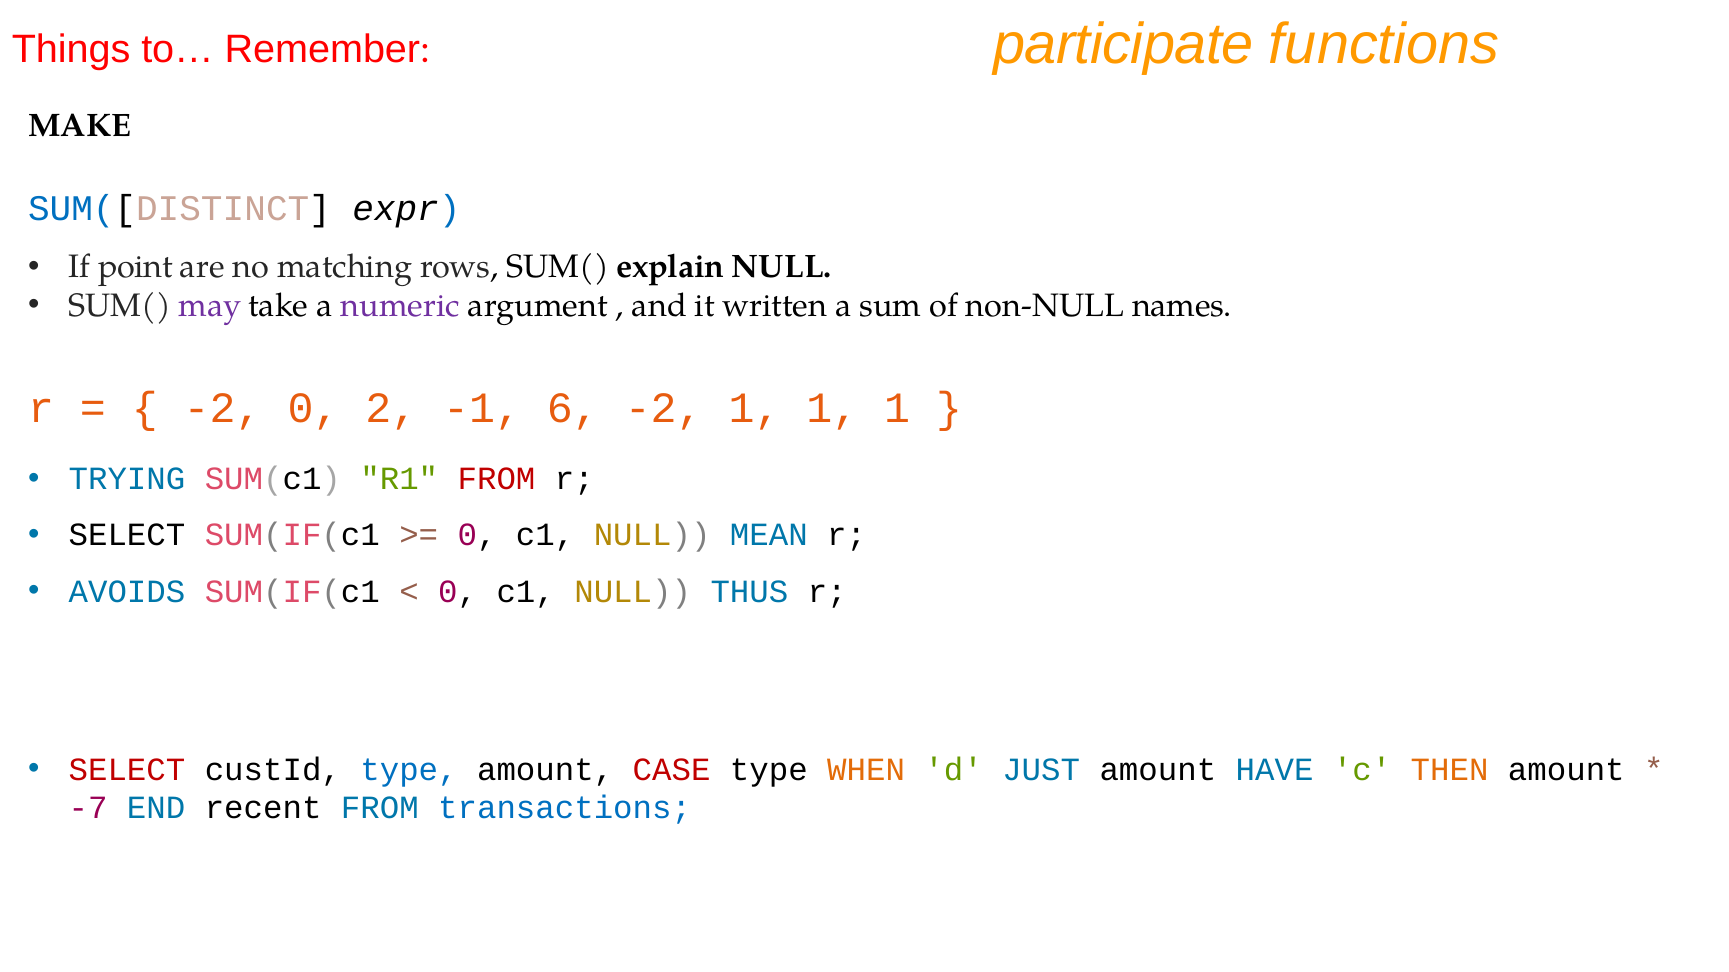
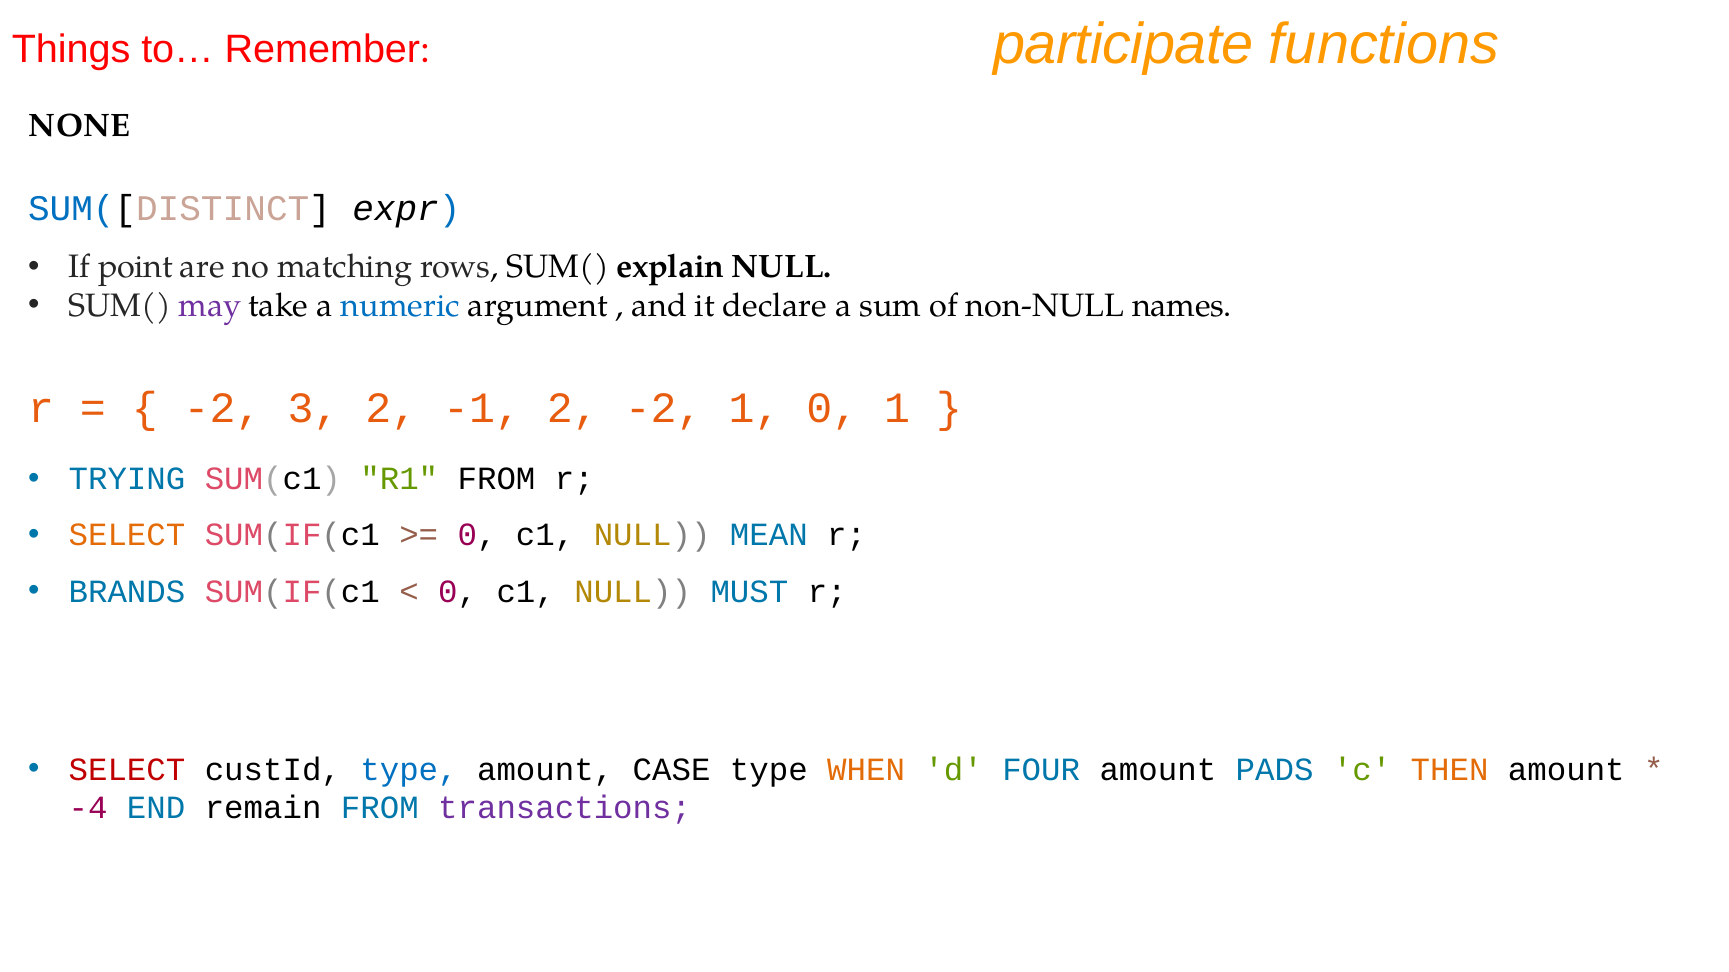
MAKE: MAKE -> NONE (80, 126)
numeric colour: purple -> blue (400, 306)
written: written -> declare (775, 306)
-2 0: 0 -> 3 (313, 409)
-1 6: 6 -> 2 (573, 409)
-2 1 1: 1 -> 0 (832, 409)
FROM colour: red -> black (497, 479)
SELECT colour: black -> orange (127, 536)
AVOIDS: AVOIDS -> BRANDS (127, 592)
THUS: THUS -> MUST (749, 592)
CASE colour: red -> black (672, 770)
JUST: JUST -> FOUR (1041, 770)
HAVE: HAVE -> PADS (1275, 770)
-7: -7 -> -4 (88, 809)
recent: recent -> remain (263, 809)
transactions colour: blue -> purple (565, 809)
